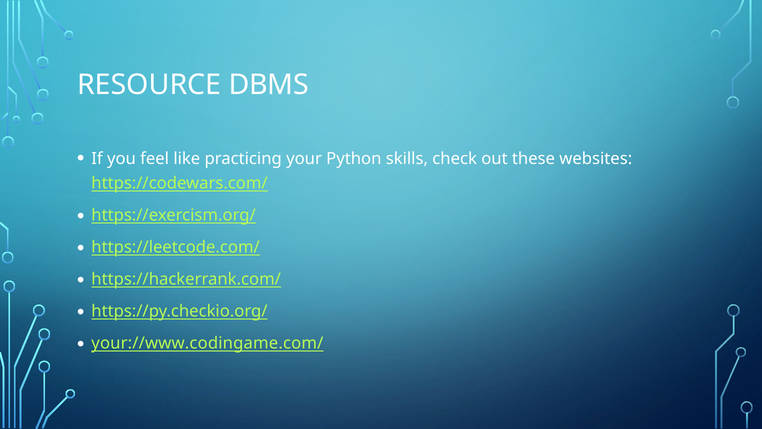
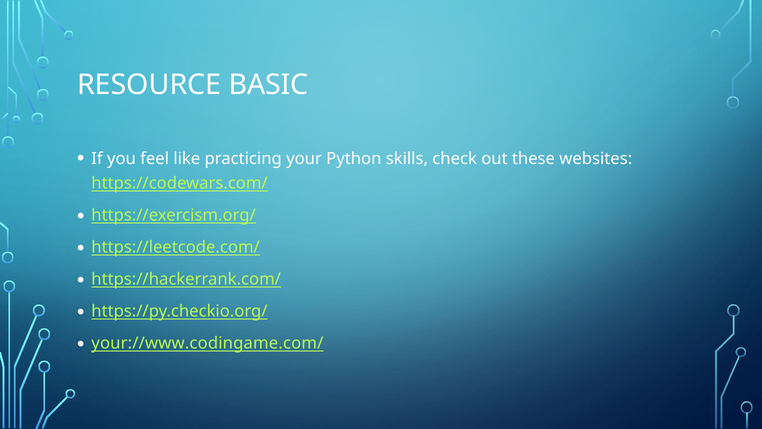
DBMS: DBMS -> BASIC (269, 85)
